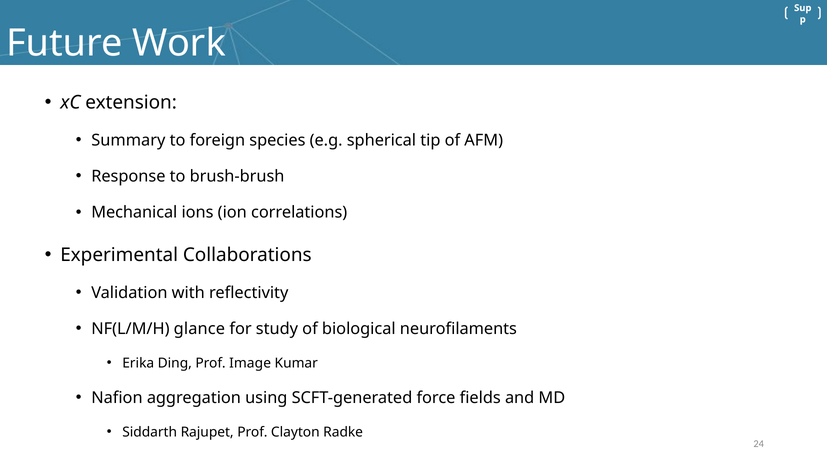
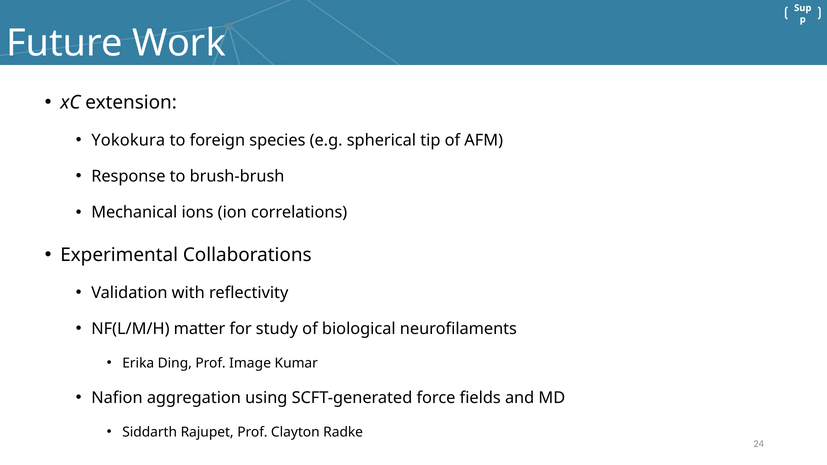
Summary: Summary -> Yokokura (128, 140)
glance: glance -> matter (200, 329)
